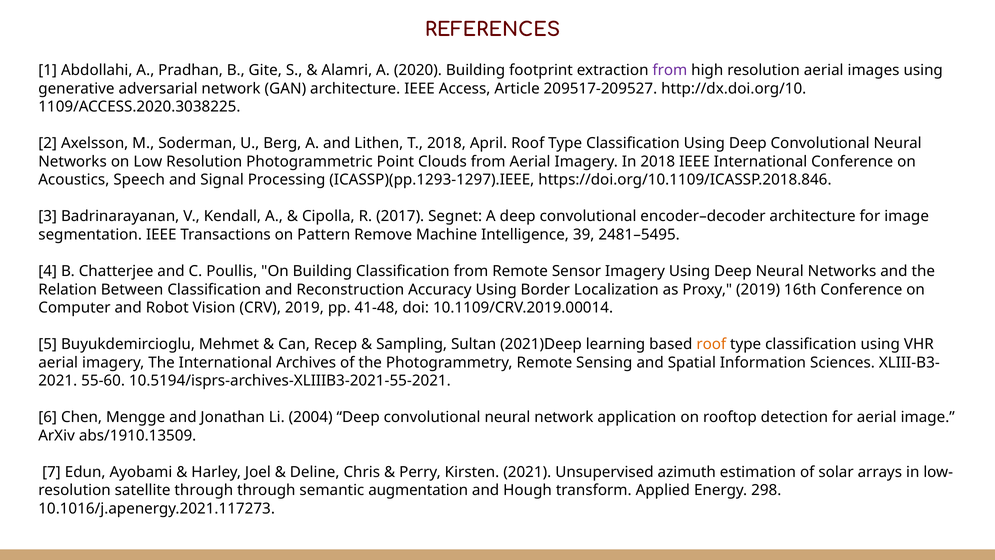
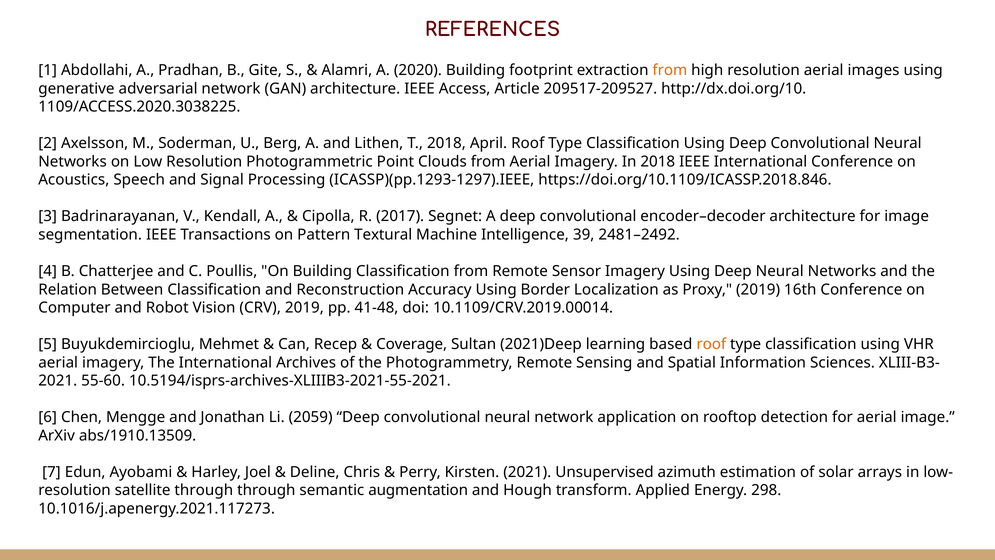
from colour: purple -> orange (670, 70)
Remove: Remove -> Textural (383, 235)
2481–5495: 2481–5495 -> 2481–2492 (639, 235)
Sampling: Sampling -> Coverage (412, 344)
2004: 2004 -> 2059 (311, 417)
